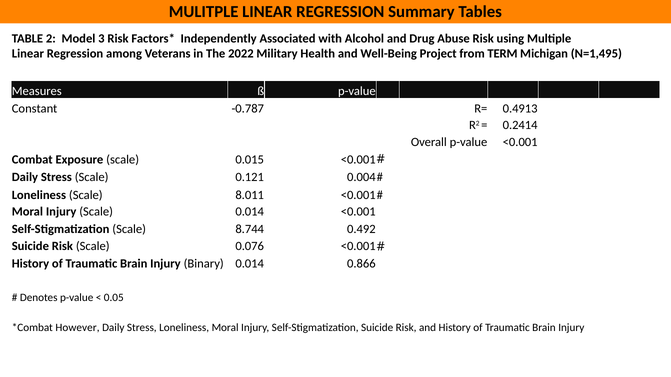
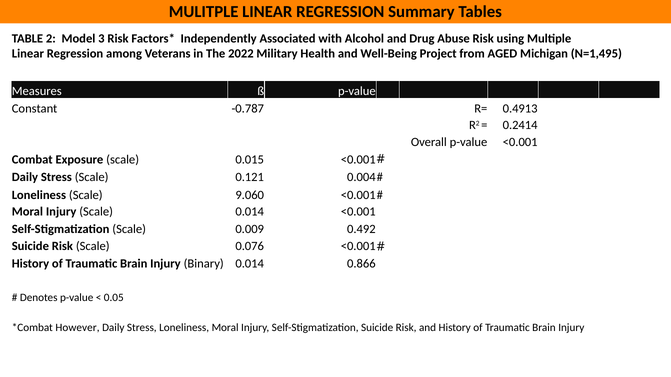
TERM: TERM -> AGED (502, 54)
8.011: 8.011 -> 9.060 (250, 195)
8.744: 8.744 -> 0.009 (250, 230)
